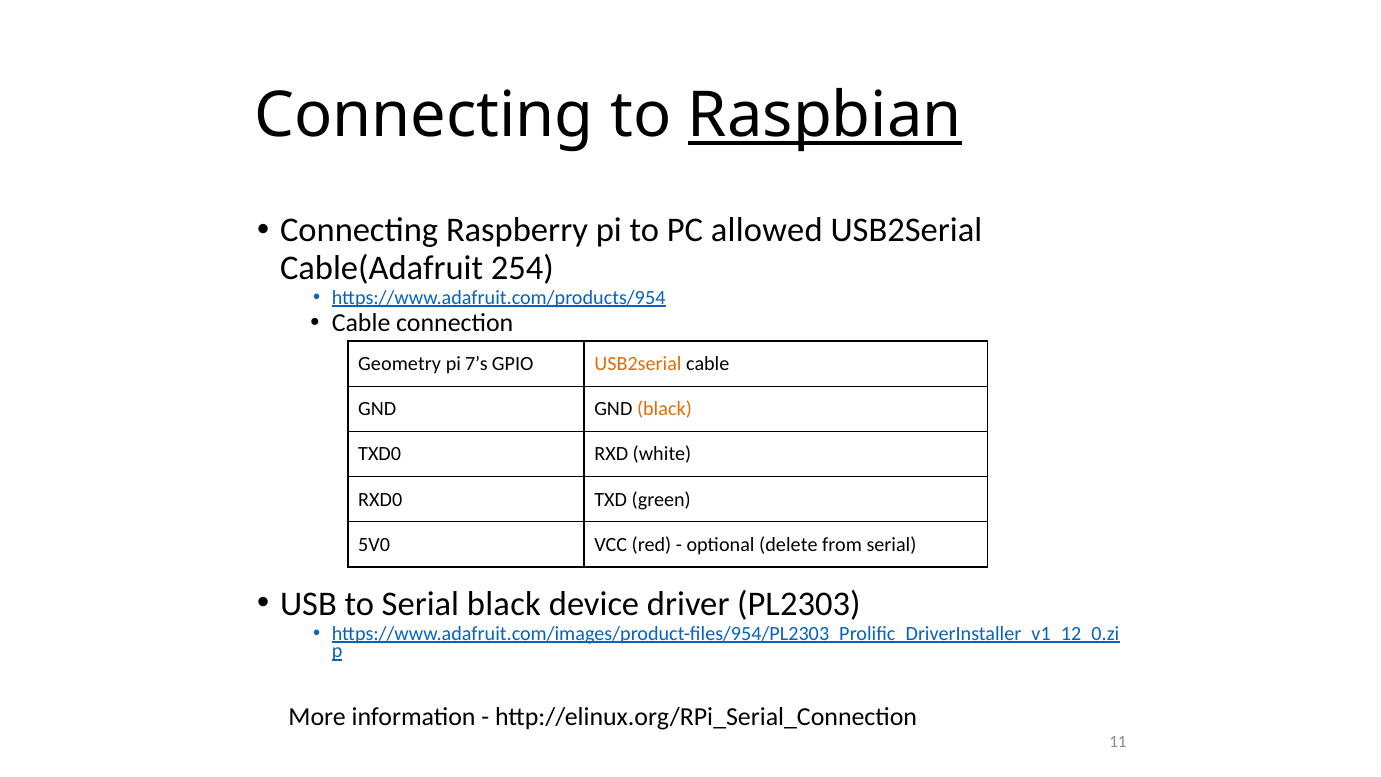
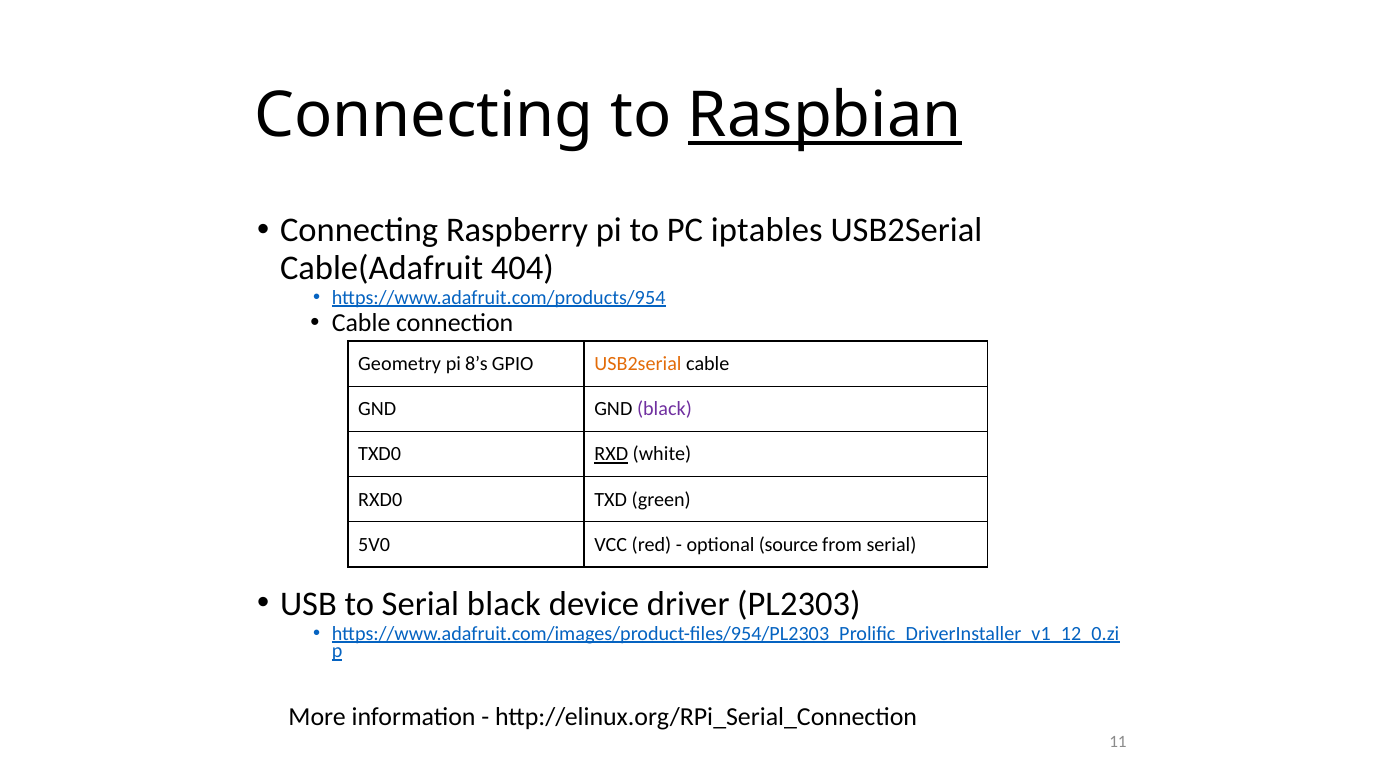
allowed: allowed -> iptables (767, 230)
254: 254 -> 404 (522, 268)
7’s: 7’s -> 8’s (477, 364)
black colour: orange -> purple (664, 409)
RXD underline: none -> present (611, 454)
delete: delete -> source (789, 545)
